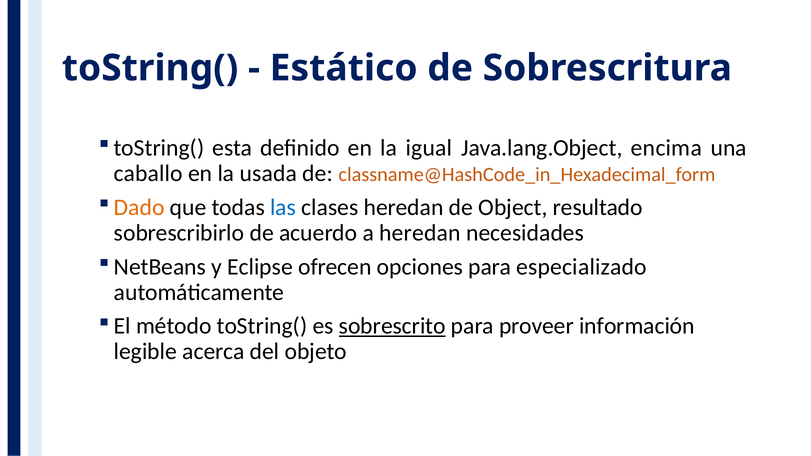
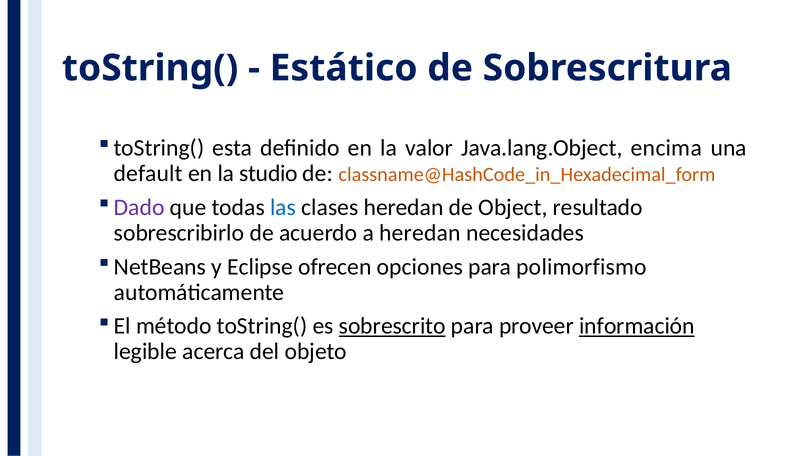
igual: igual -> valor (429, 148)
caballo: caballo -> default (148, 173)
usada: usada -> studio (269, 173)
Dado colour: orange -> purple (139, 207)
especializado: especializado -> polimorfismo (582, 267)
información underline: none -> present (637, 326)
